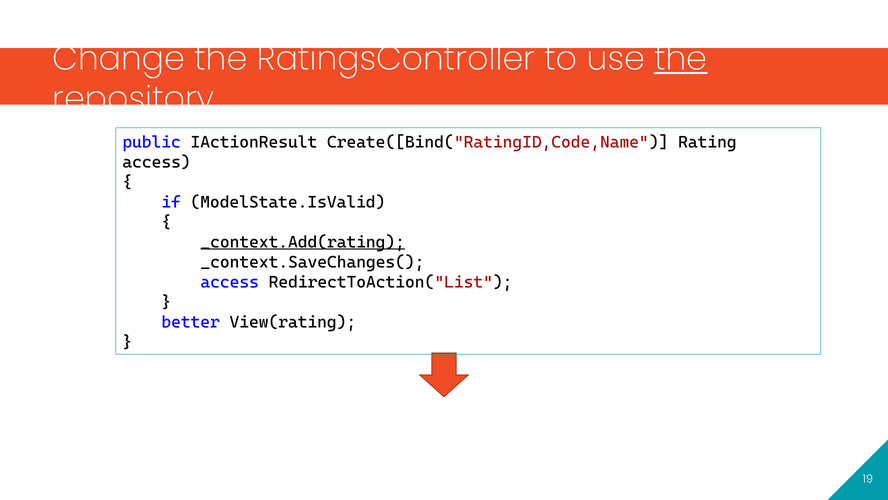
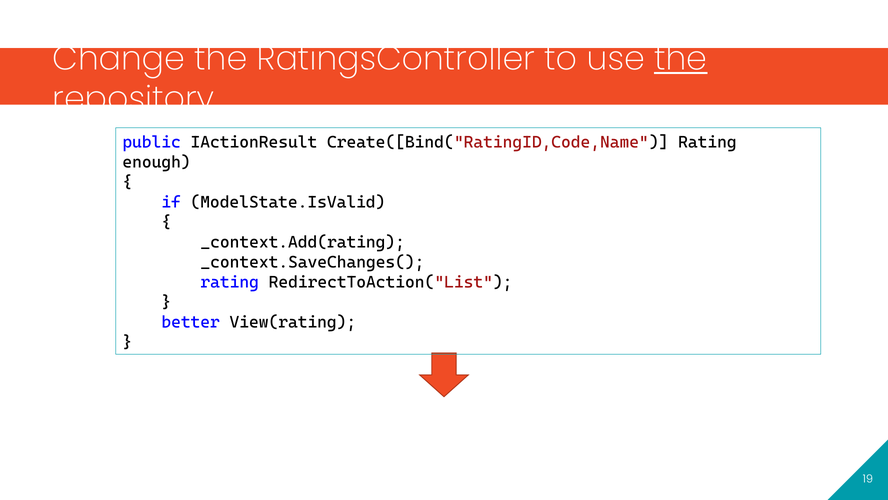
access: access -> enough (157, 162)
_context.Add(rating underline: present -> none (303, 242)
access: access -> rating (230, 282)
